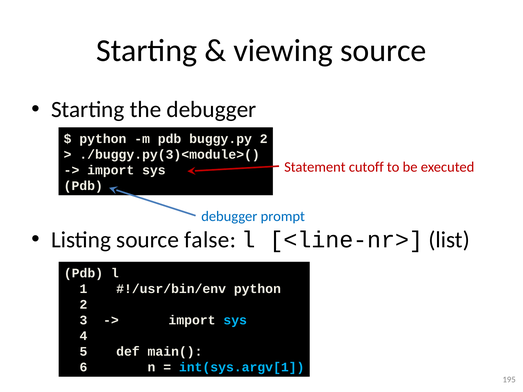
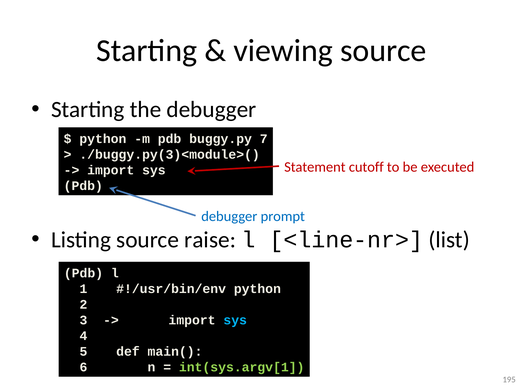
buggy.py 2: 2 -> 7 (264, 139)
false: false -> raise (210, 240)
int(sys.argv[1 colour: light blue -> light green (242, 367)
